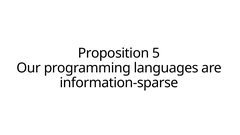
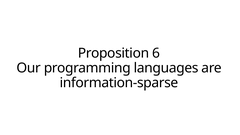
5: 5 -> 6 (156, 53)
